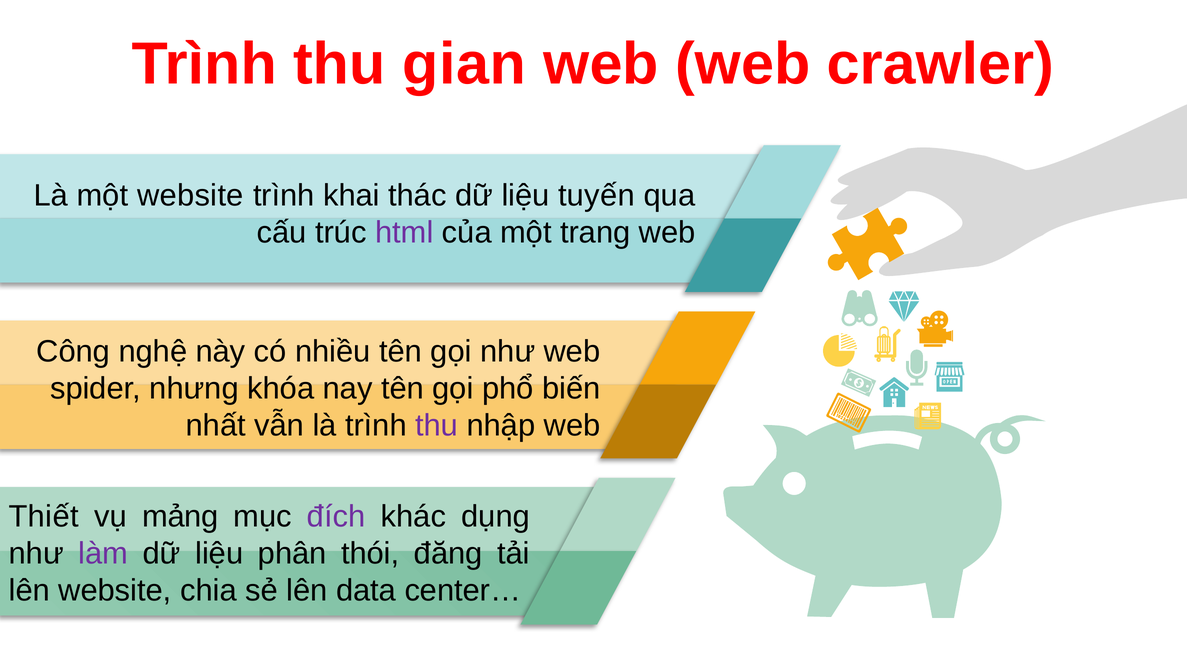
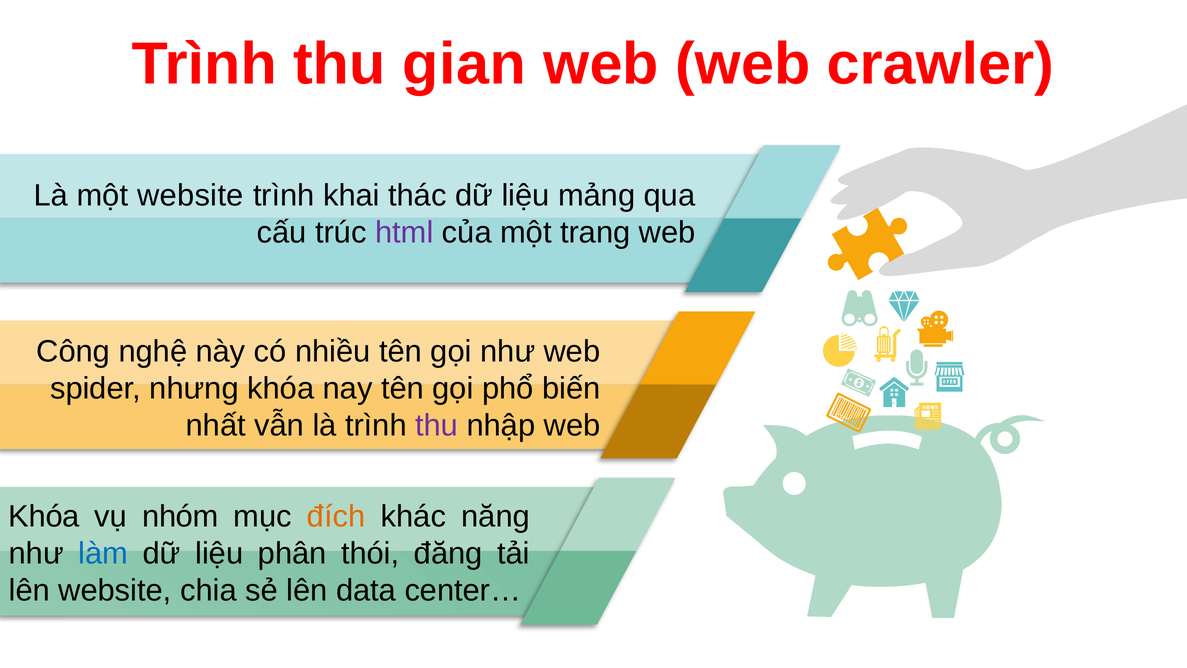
tuyến: tuyến -> mảng (597, 195)
Thiết: Thiết -> Khóa (44, 516)
mảng: mảng -> nhóm (180, 516)
đích colour: purple -> orange (336, 516)
dụng: dụng -> năng (496, 516)
làm colour: purple -> blue (103, 553)
